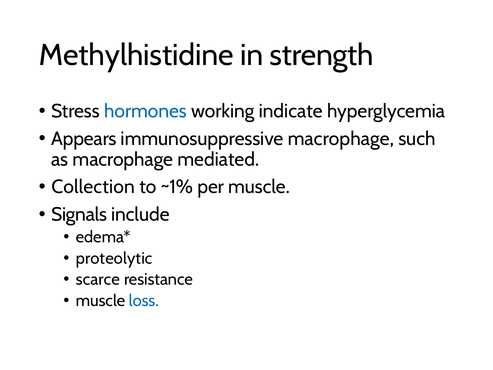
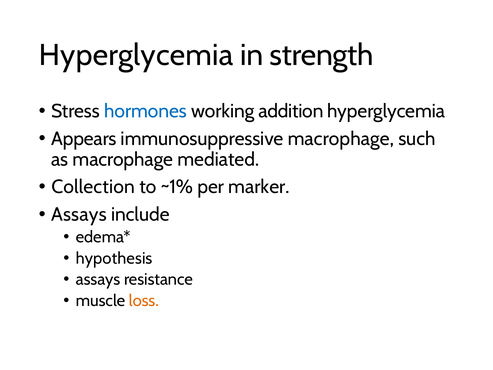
Methylhistidine: Methylhistidine -> Hyperglycemia (136, 55)
indicate: indicate -> addition (291, 111)
per muscle: muscle -> marker (259, 187)
Signals: Signals -> Assays (79, 214)
proteolytic: proteolytic -> hypothesis (114, 258)
scarce: scarce -> assays (98, 279)
loss colour: blue -> orange (144, 300)
